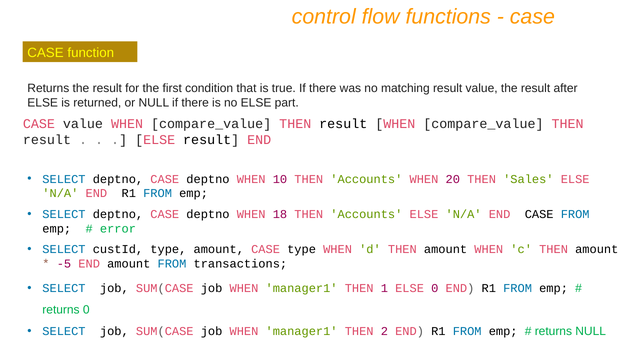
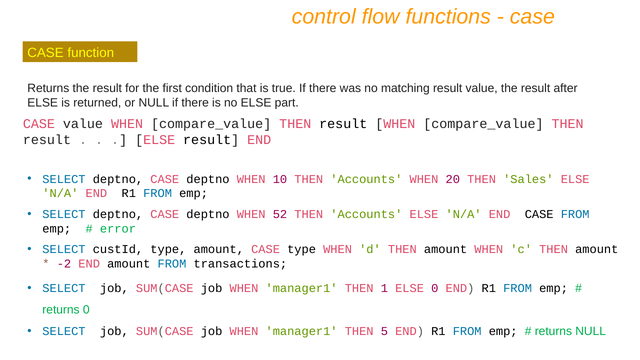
18: 18 -> 52 (280, 214)
-5: -5 -> -2 (64, 264)
2: 2 -> 5 (384, 332)
